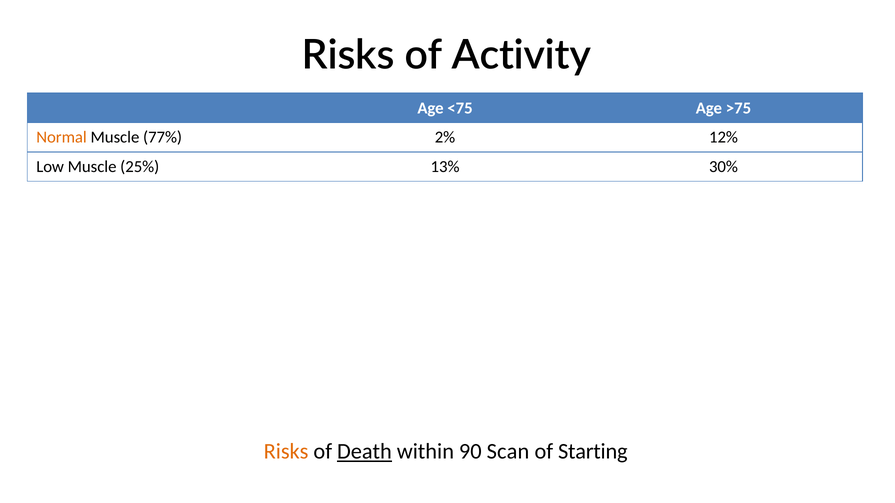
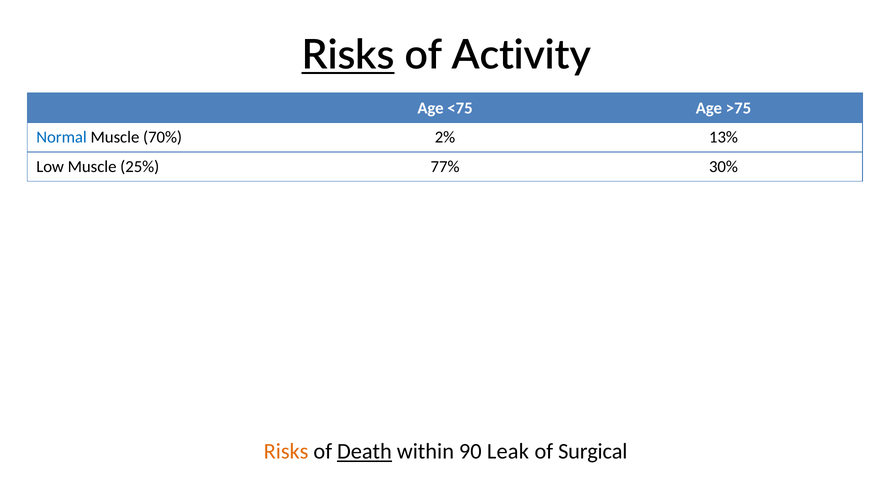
Risks underline: none -> present (348, 55)
Normal colour: orange -> blue (62, 138)
77%: 77% -> 70% (163, 138)
12%: 12% -> 13% (723, 138)
13%: 13% -> 77% (445, 167)
Scan: Scan -> Leak (508, 452)
Starting: Starting -> Surgical (593, 452)
